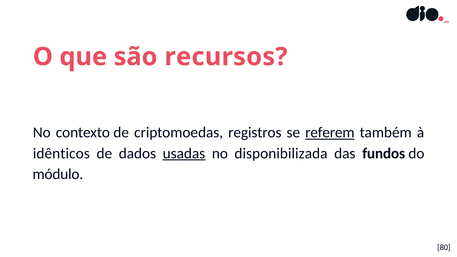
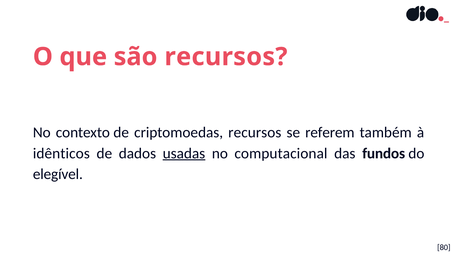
criptomoedas registros: registros -> recursos (255, 133)
referem underline: present -> none (330, 133)
disponibilizada: disponibilizada -> computacional (281, 153)
módulo: módulo -> elegível (58, 174)
